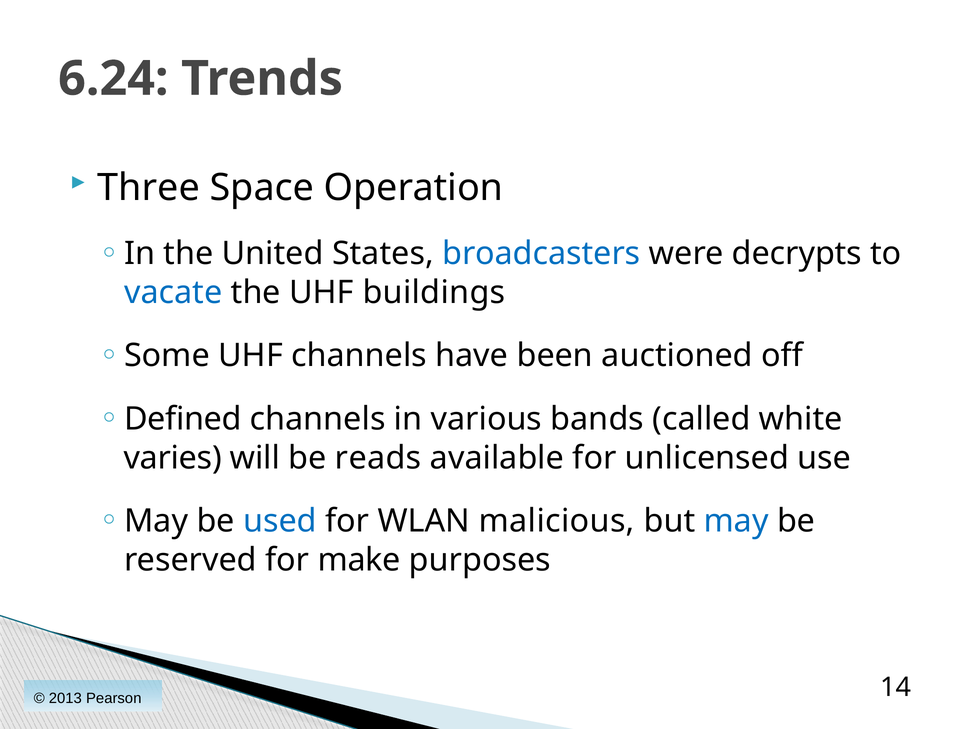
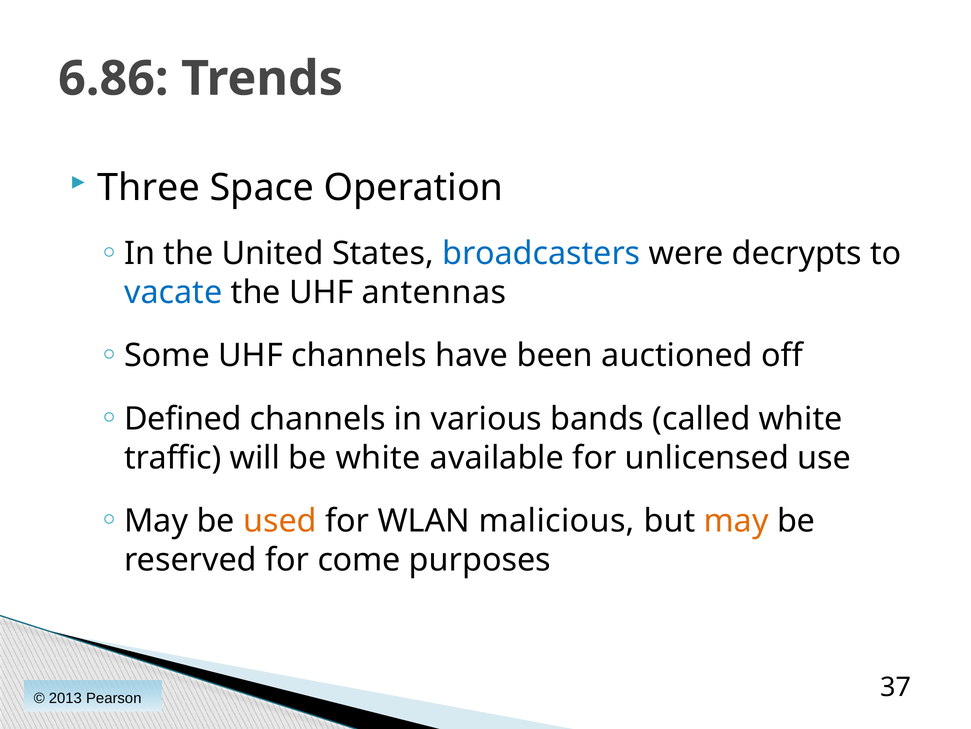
6.24: 6.24 -> 6.86 (113, 79)
buildings: buildings -> antennas (434, 292)
varies: varies -> traffic (173, 457)
be reads: reads -> white (378, 457)
used colour: blue -> orange (280, 520)
may colour: blue -> orange (736, 520)
make: make -> come (359, 559)
14: 14 -> 37 (896, 687)
